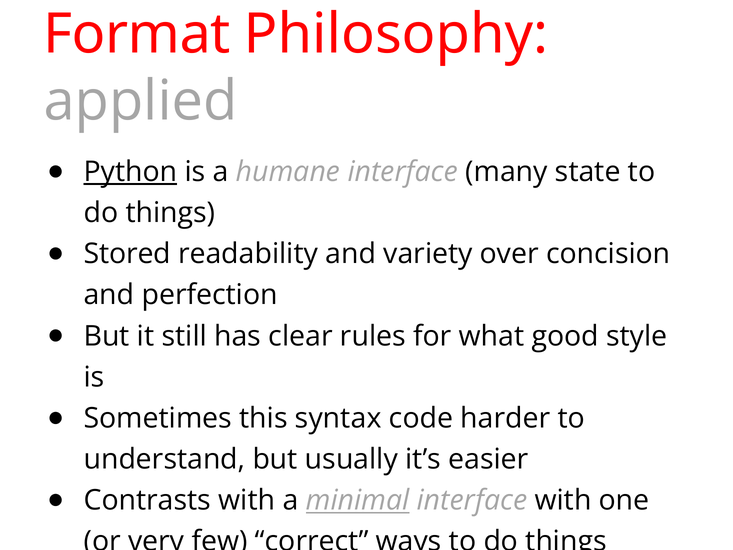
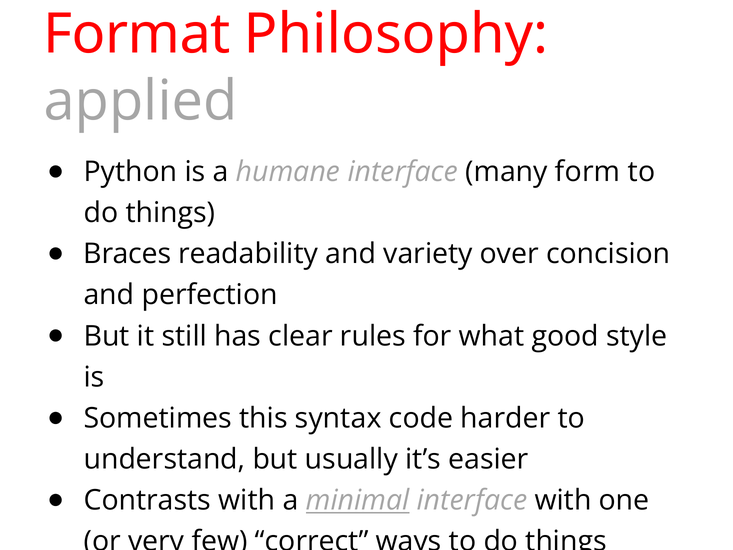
Python underline: present -> none (130, 172)
state: state -> form (588, 172)
Stored: Stored -> Braces (127, 254)
